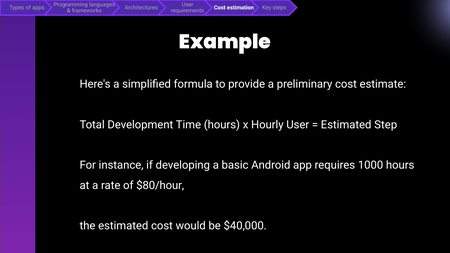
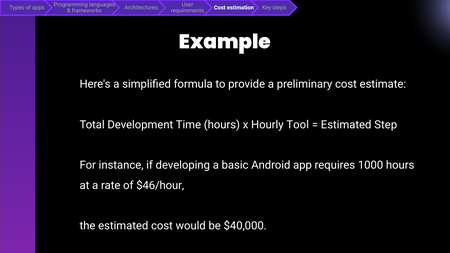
Hourly User: User -> Tool (298, 125)
$80/hour: $80/hour -> $46/hour (160, 185)
